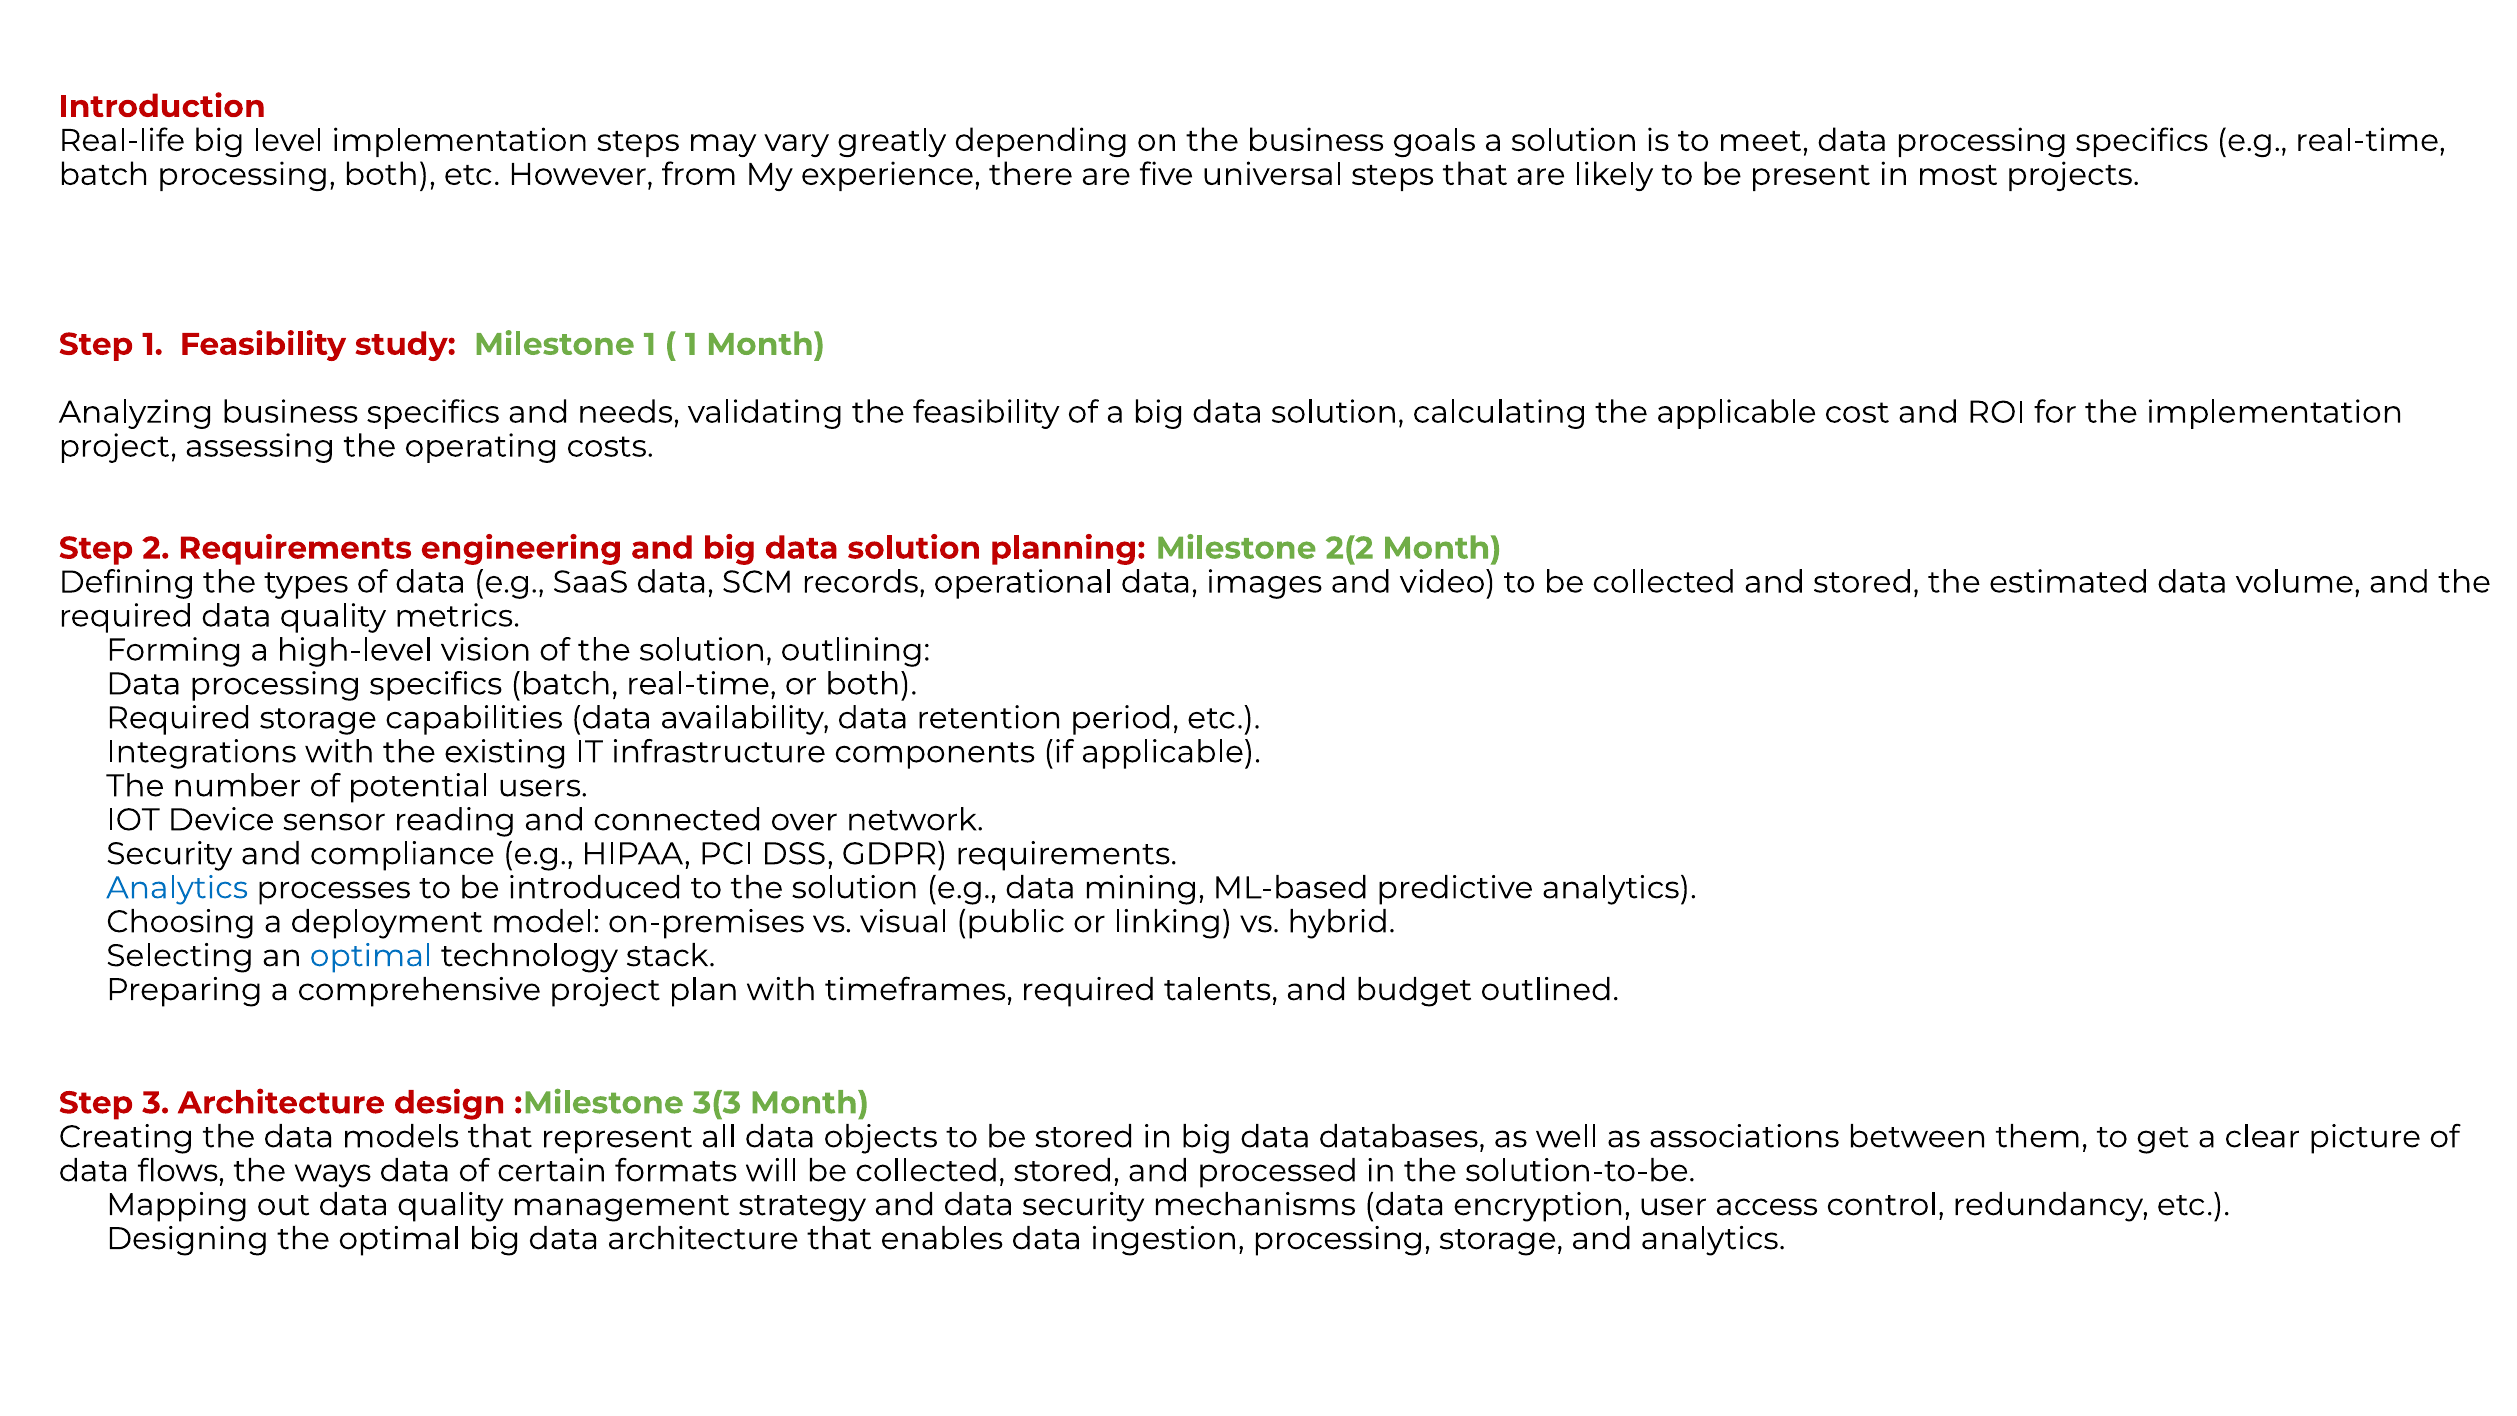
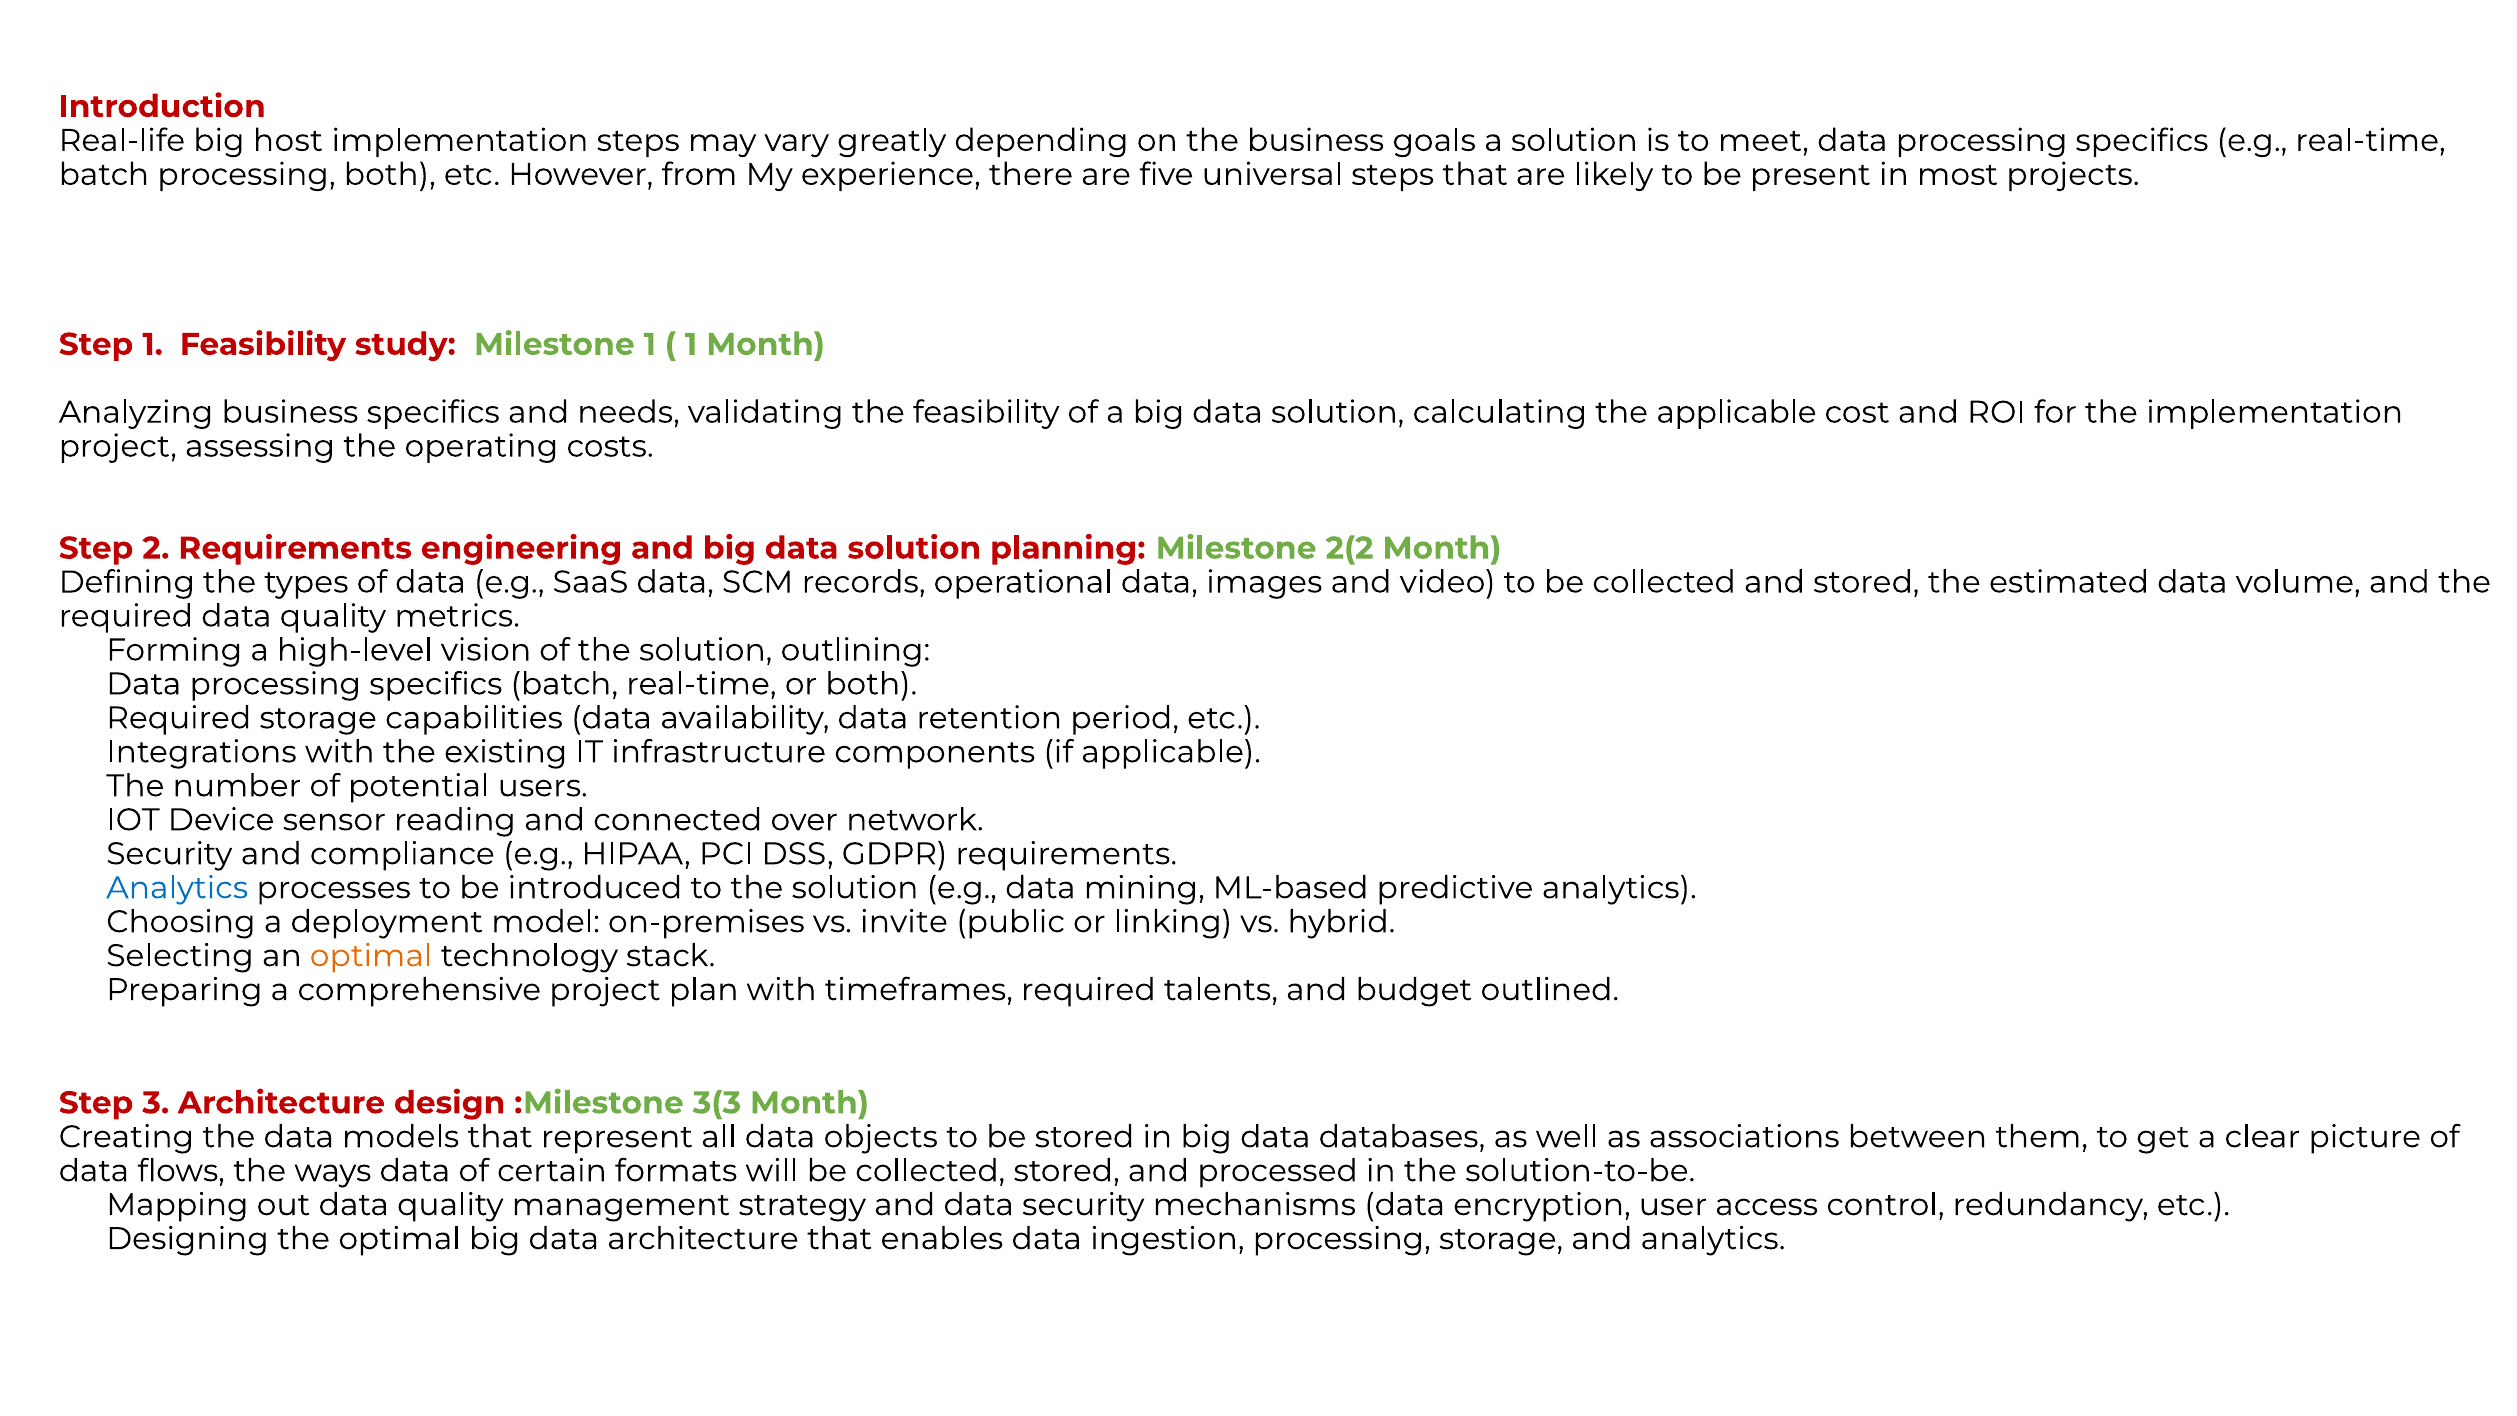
level: level -> host (288, 141)
visual: visual -> invite (904, 922)
optimal colour: blue -> orange (371, 956)
